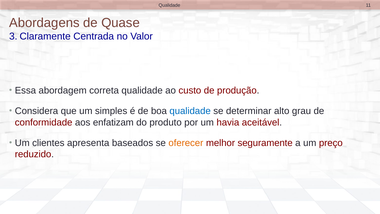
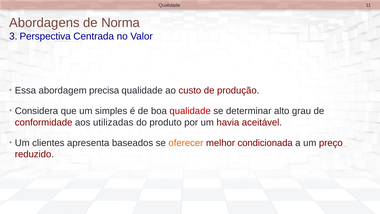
Quase: Quase -> Norma (121, 23)
Claramente: Claramente -> Perspectiva (45, 36)
correta: correta -> precisa (104, 90)
qualidade colour: blue -> red (190, 111)
enfatizam: enfatizam -> utilizadas (113, 122)
seguramente: seguramente -> condicionada (265, 143)
